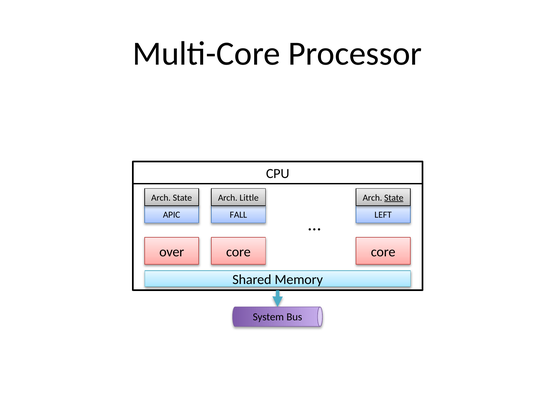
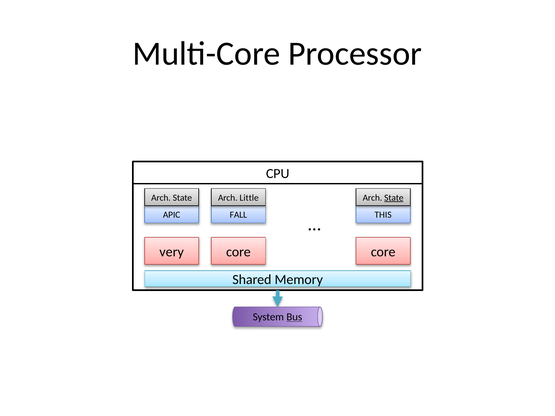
LEFT: LEFT -> THIS (383, 215)
over: over -> very (172, 252)
Bus underline: none -> present (294, 317)
